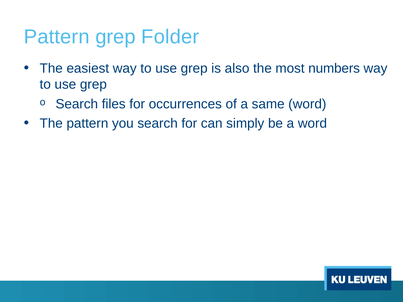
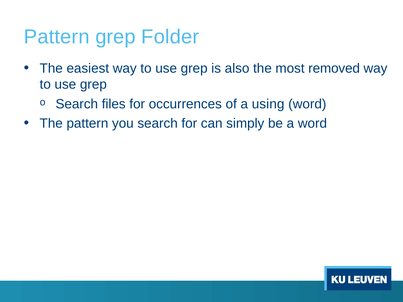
numbers: numbers -> removed (334, 69)
same: same -> using (268, 104)
